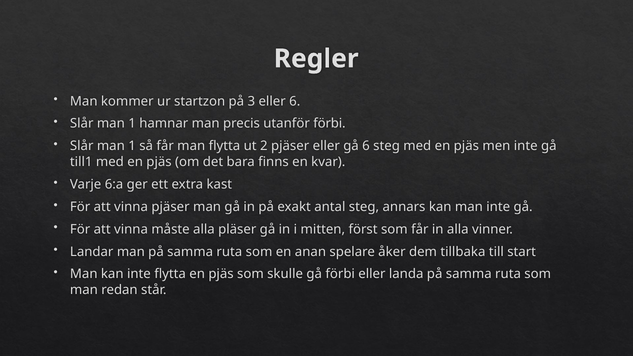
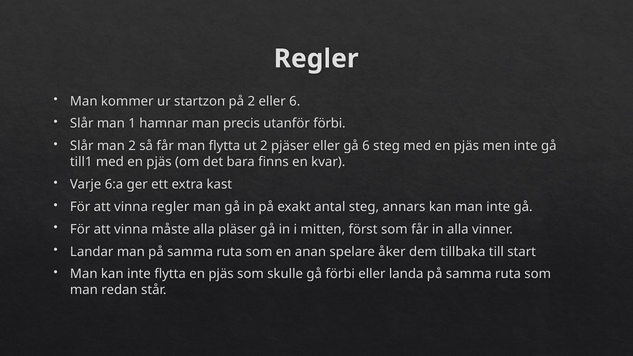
på 3: 3 -> 2 (251, 101)
1: 1 -> 2 (132, 146)
vinna pjäser: pjäser -> regler (170, 207)
